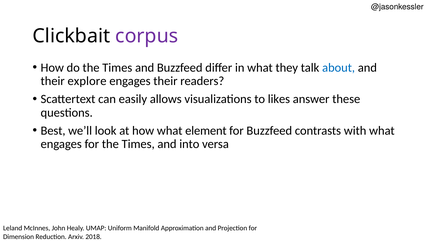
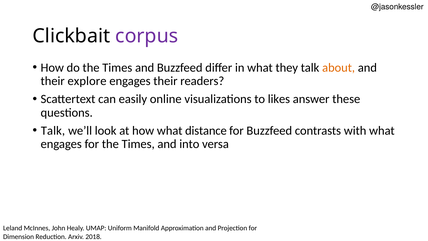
about colour: blue -> orange (339, 68)
allows: allows -> online (166, 99)
Best: Best -> Talk (53, 130)
element: element -> distance (206, 130)
